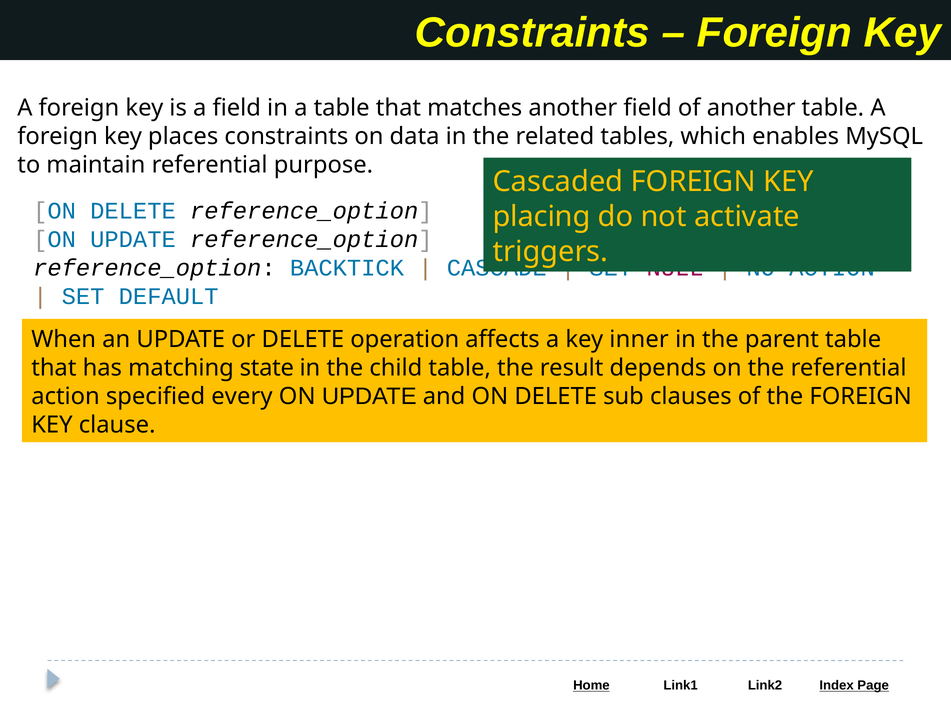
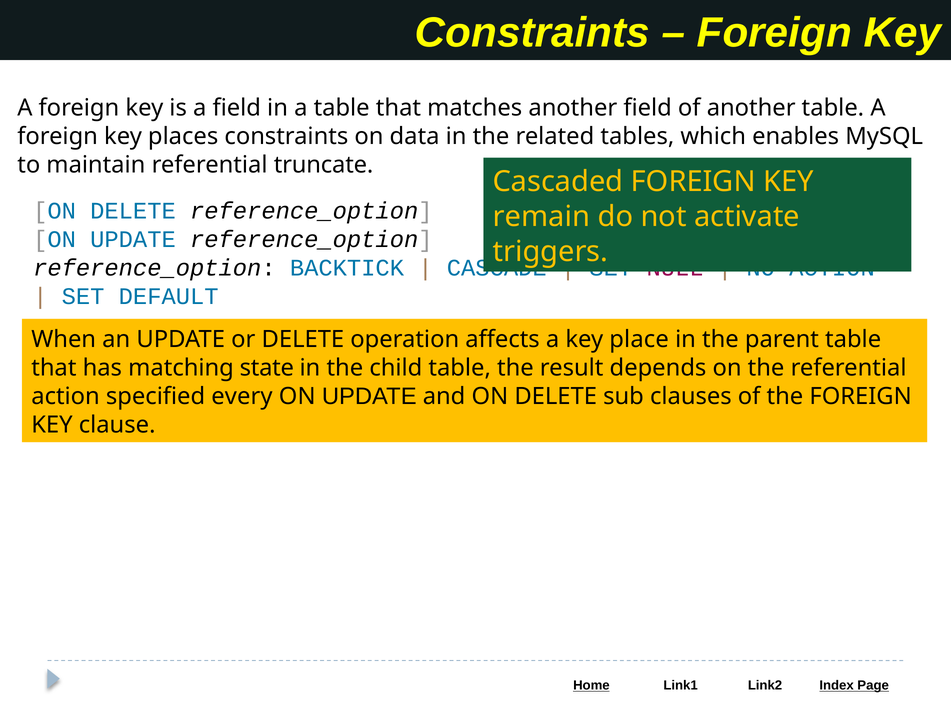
purpose: purpose -> truncate (324, 165)
placing: placing -> remain (541, 217)
inner: inner -> place (639, 340)
